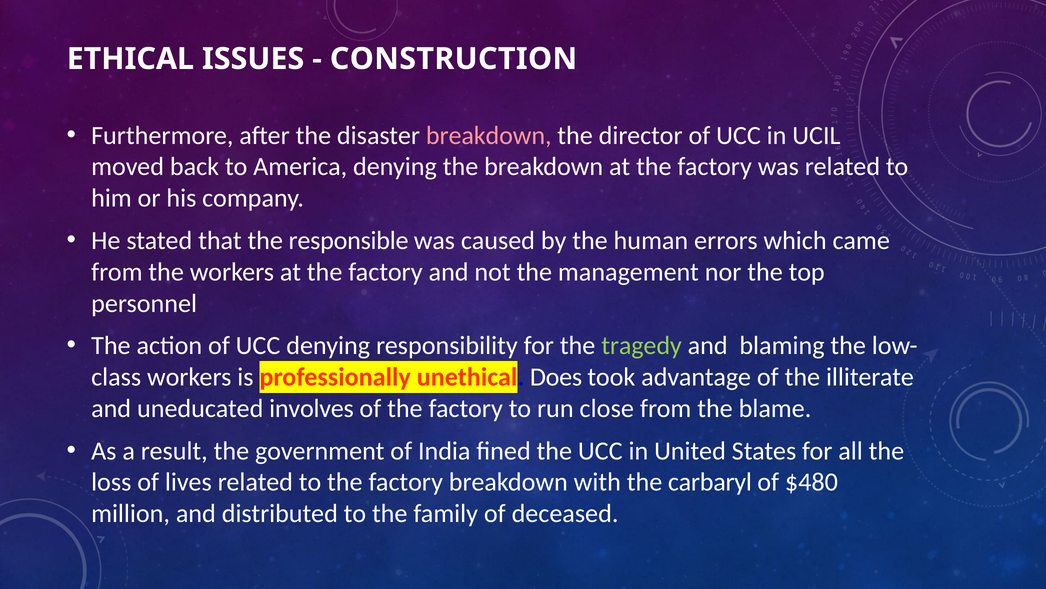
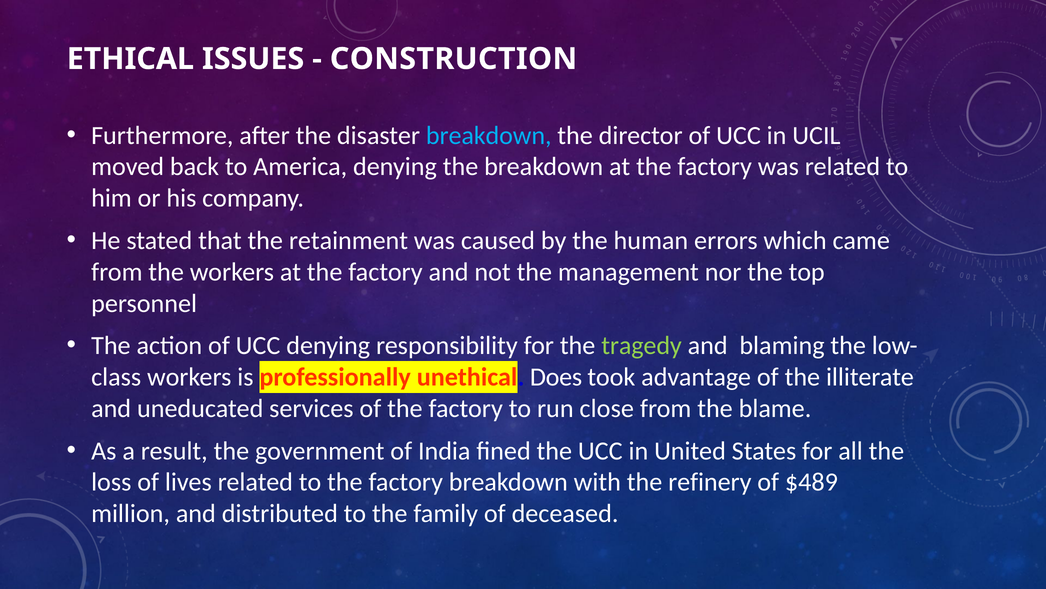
breakdown colour: pink -> light blue (489, 135)
responsible: responsible -> retainment (348, 240)
involves: involves -> services (311, 408)
carbaryl: carbaryl -> refinery (710, 482)
$480: $480 -> $489 (811, 482)
